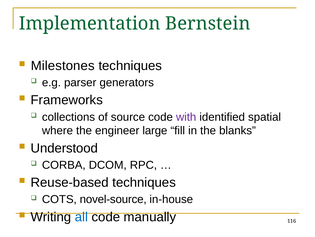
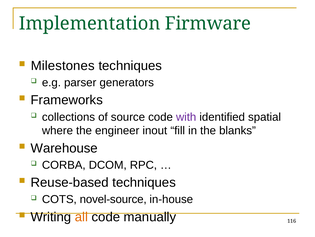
Bernstein: Bernstein -> Firmware (208, 23)
large: large -> inout (155, 130)
Understood: Understood -> Warehouse (64, 148)
all colour: blue -> orange (81, 216)
